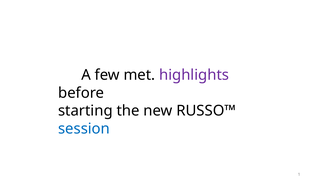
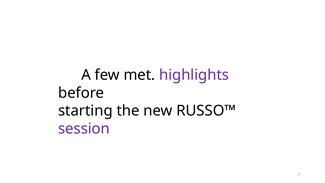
session colour: blue -> purple (84, 129)
